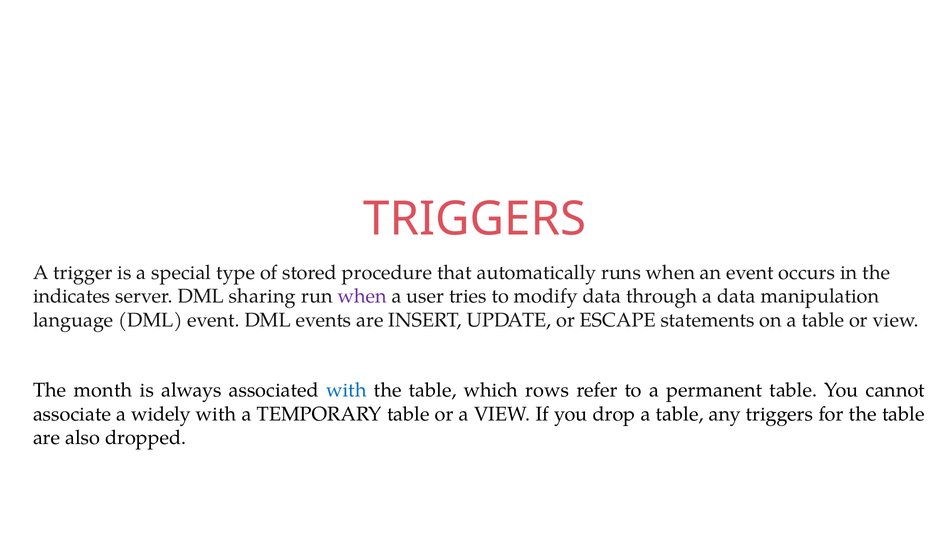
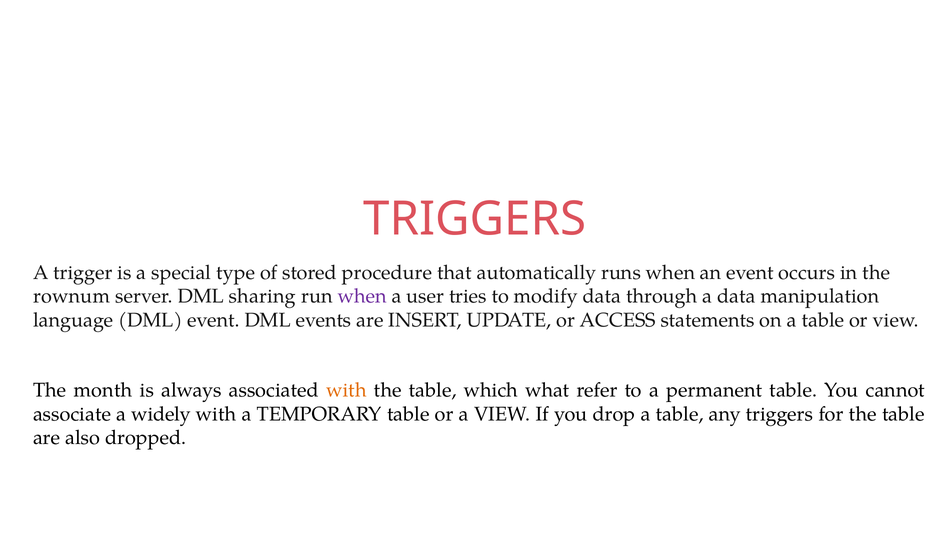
indicates: indicates -> rownum (72, 296)
ESCAPE: ESCAPE -> ACCESS (618, 320)
with colour: blue -> orange (346, 391)
rows: rows -> what (547, 391)
